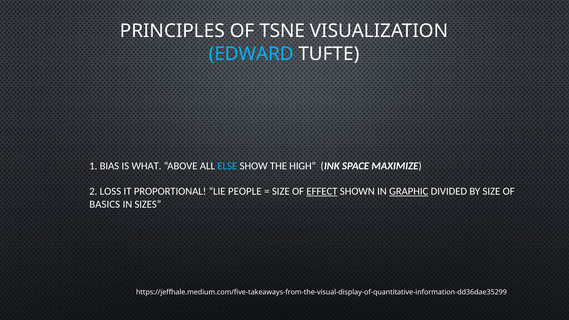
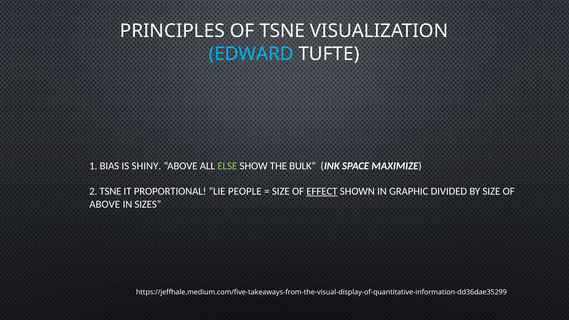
WHAT: WHAT -> SHINY (146, 166)
ELSE colour: light blue -> light green (227, 166)
HIGH: HIGH -> BULK (303, 166)
2 LOSS: LOSS -> TSNE (110, 192)
GRAPHIC underline: present -> none (409, 192)
BASICS: BASICS -> ABOVE (105, 204)
